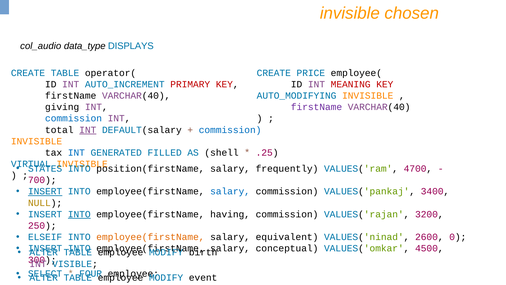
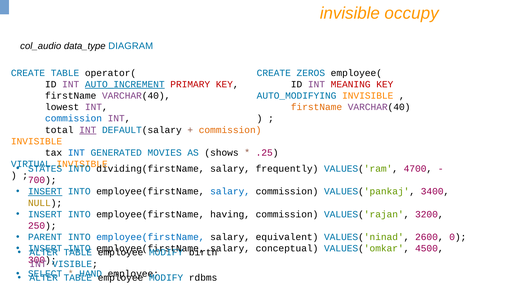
chosen: chosen -> occupy (412, 13)
DISPLAYS: DISPLAYS -> DIAGRAM (131, 46)
PRICE: PRICE -> ZEROS (311, 73)
AUTO_INCREMENT underline: none -> present (125, 84)
giving: giving -> lowest (62, 107)
firstName colour: purple -> orange (316, 107)
commission colour: blue -> orange (230, 130)
FILLED: FILLED -> MOVIES (165, 153)
shell: shell -> shows (222, 153)
position(firstName: position(firstName -> dividing(firstName (150, 168)
INTO underline: present -> none (79, 214)
ELSEIF: ELSEIF -> PARENT (45, 237)
employee(firstName colour: orange -> blue (150, 237)
FOUR: FOUR -> HAND (91, 273)
event: event -> rdbms (203, 277)
